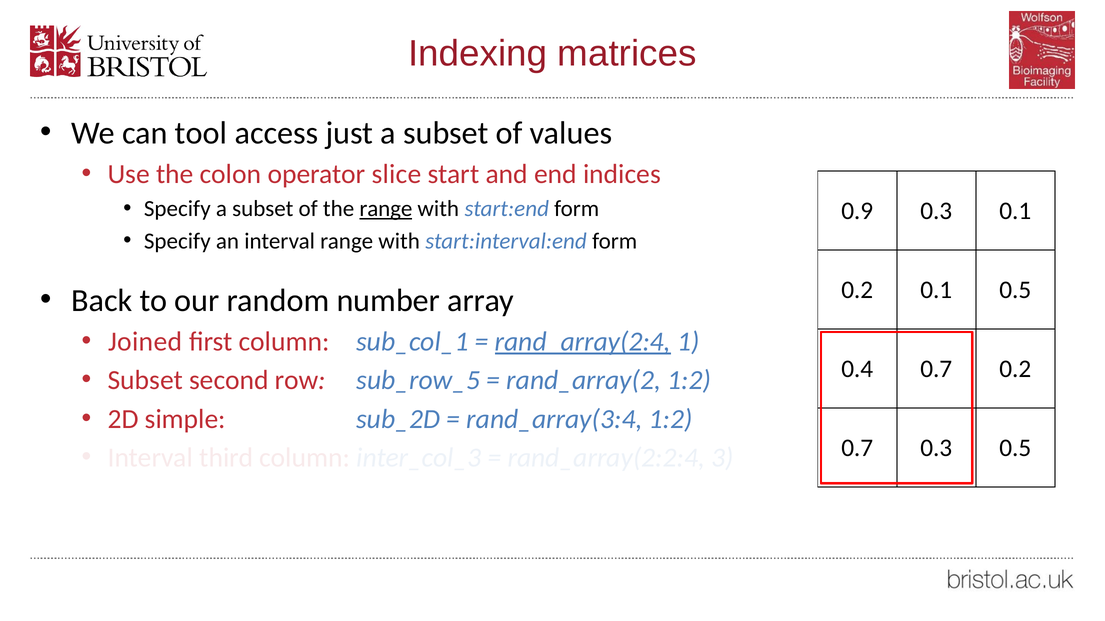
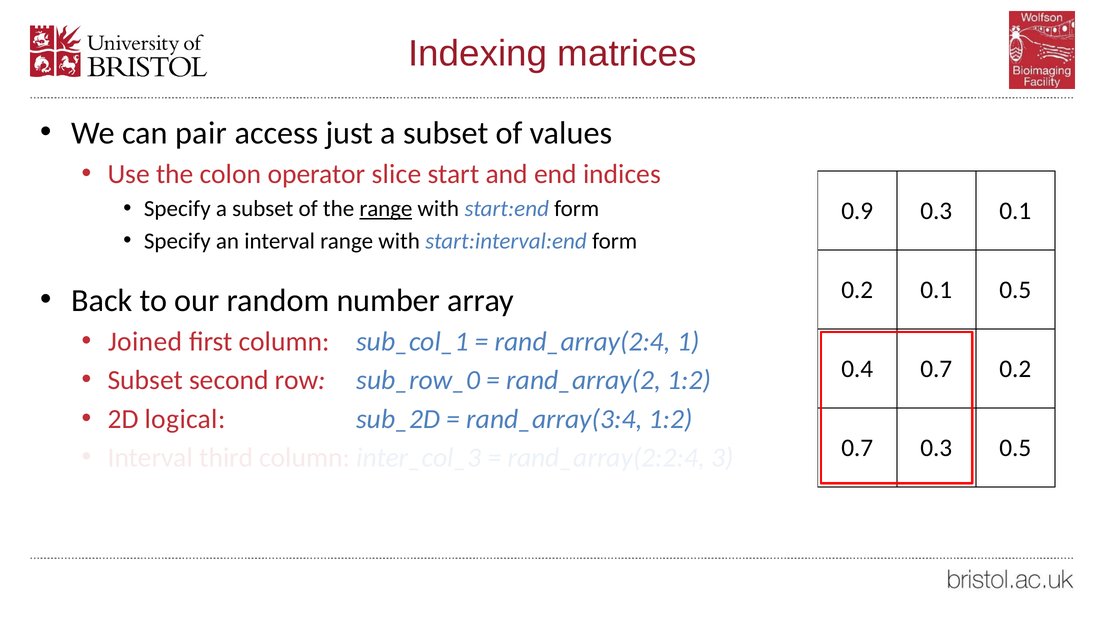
tool: tool -> pair (201, 133)
rand_array(2:4 underline: present -> none (583, 342)
sub_row_5: sub_row_5 -> sub_row_0 (418, 381)
simple: simple -> logical (185, 419)
